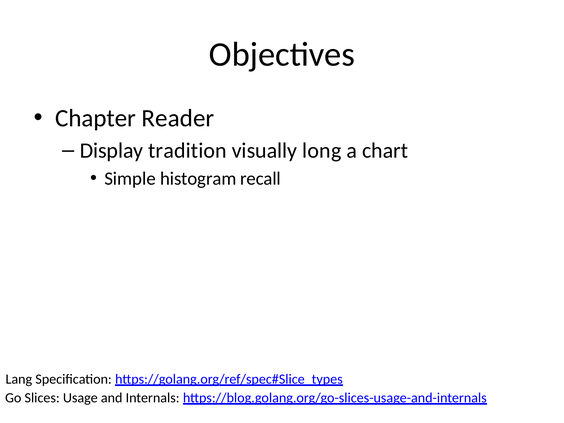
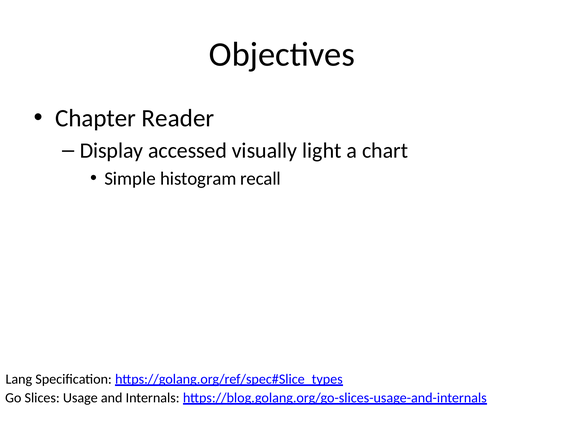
tradition: tradition -> accessed (188, 151)
long: long -> light (322, 151)
